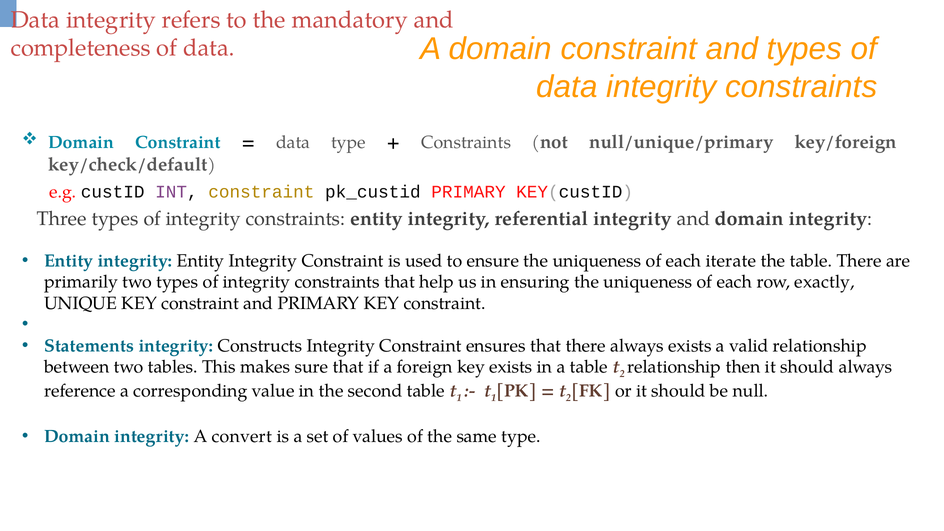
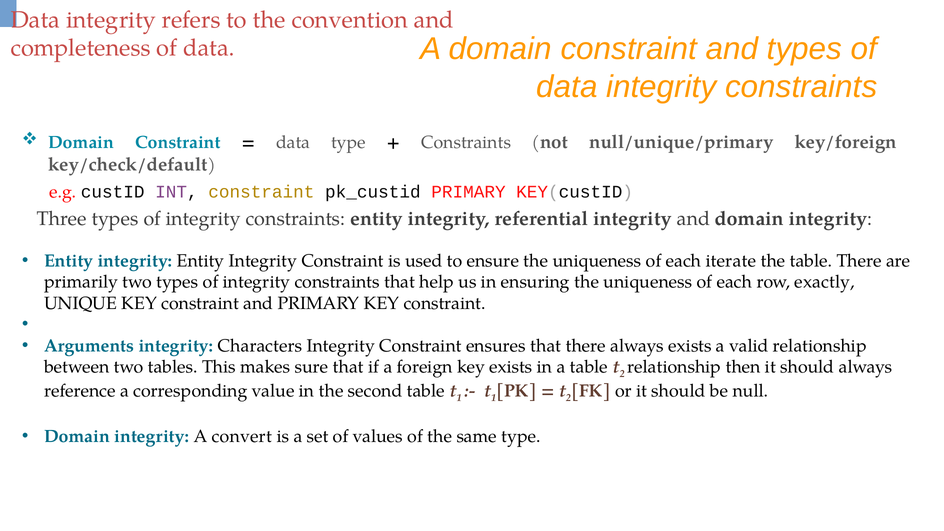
mandatory: mandatory -> convention (350, 20)
Statements: Statements -> Arguments (89, 346)
Constructs: Constructs -> Characters (260, 346)
